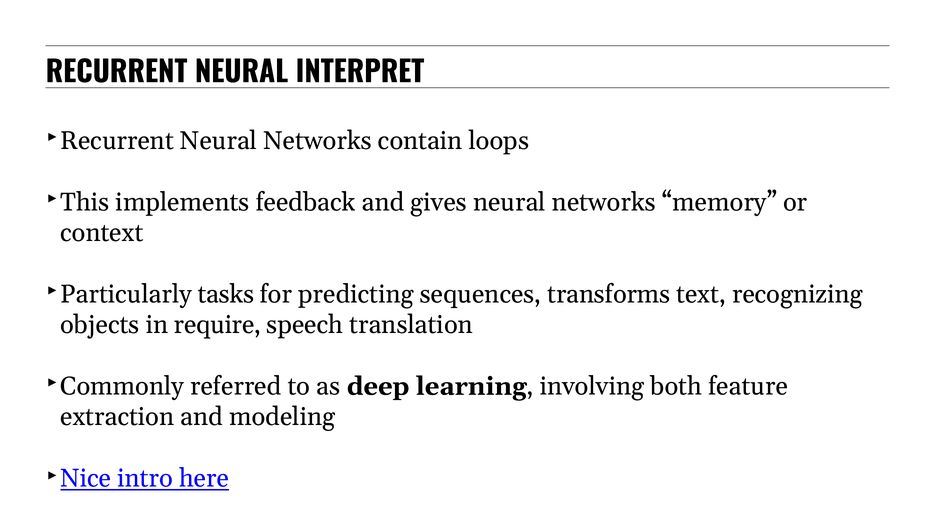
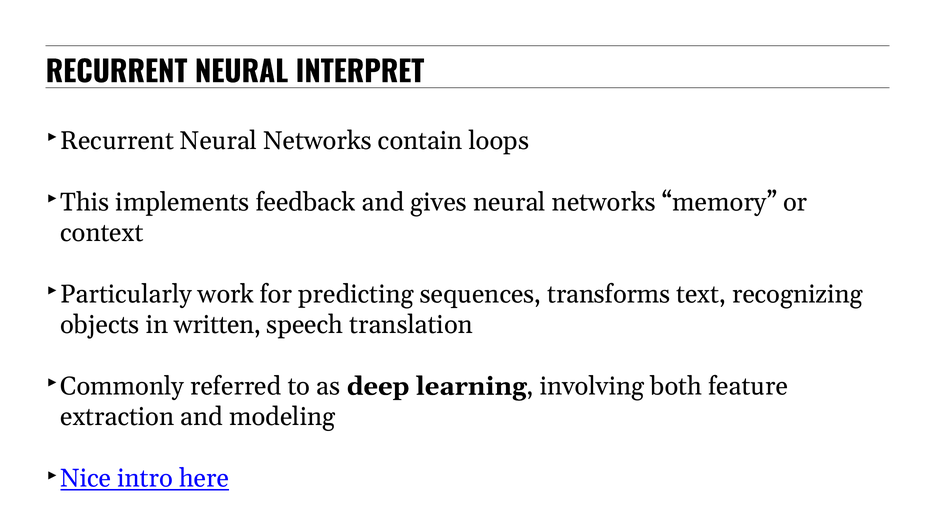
tasks: tasks -> work (226, 294)
require: require -> written (217, 325)
